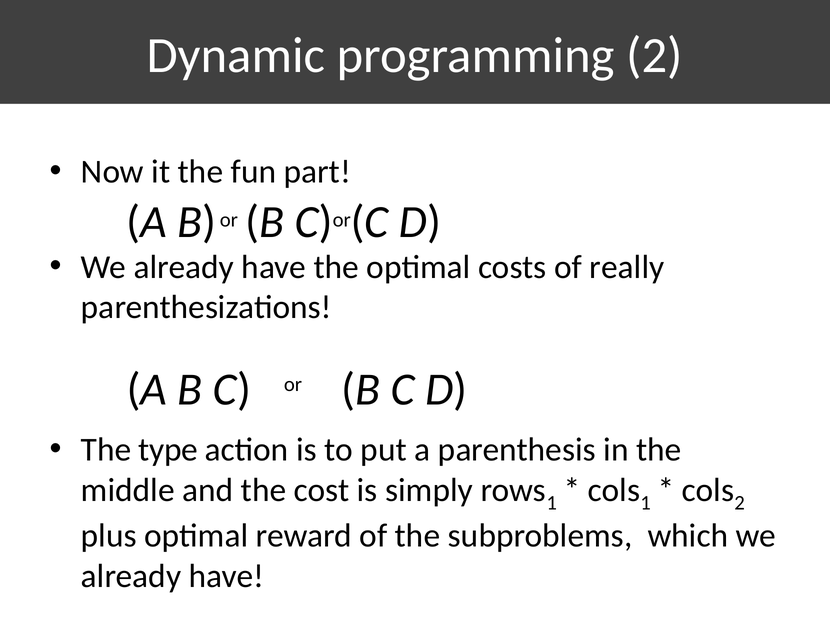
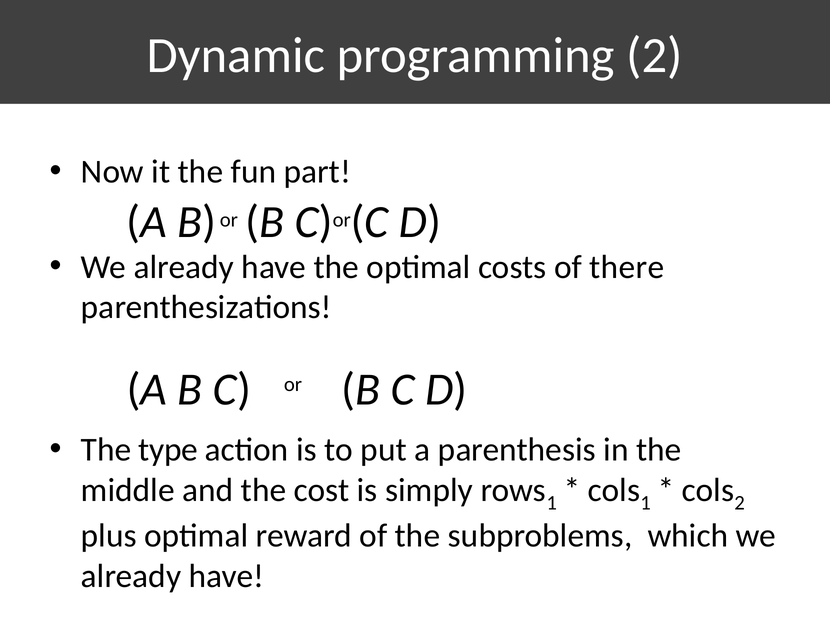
really: really -> there (627, 267)
